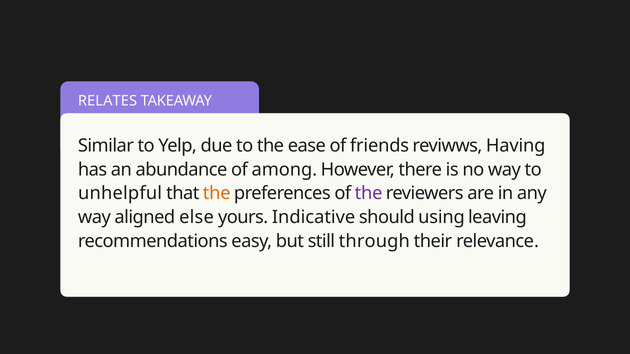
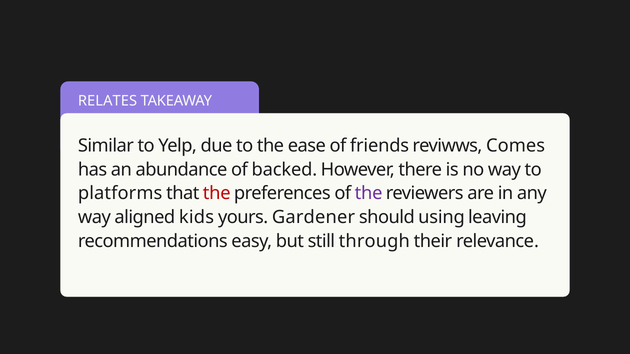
Having: Having -> Comes (516, 146)
among: among -> backed (284, 170)
unhelpful: unhelpful -> platforms (120, 194)
the colour: orange -> red (217, 194)
else: else -> kids (196, 217)
Indicative: Indicative -> Gardener (314, 217)
